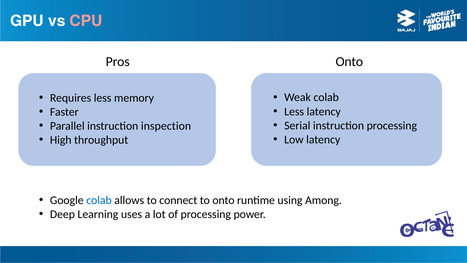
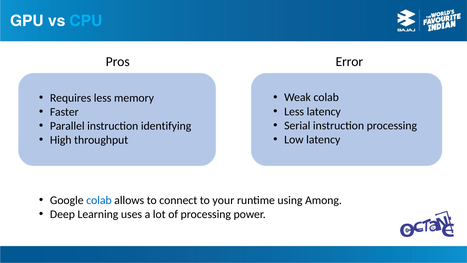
CPU colour: pink -> light blue (86, 21)
Pros Onto: Onto -> Error (349, 61)
inspection: inspection -> identifying (166, 126)
to onto: onto -> your (223, 200)
